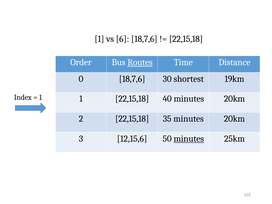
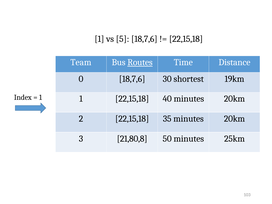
6: 6 -> 5 (123, 39)
Order: Order -> Team (81, 62)
12,15,6: 12,15,6 -> 21,80,8 (132, 139)
minutes underline: present -> none (189, 139)
